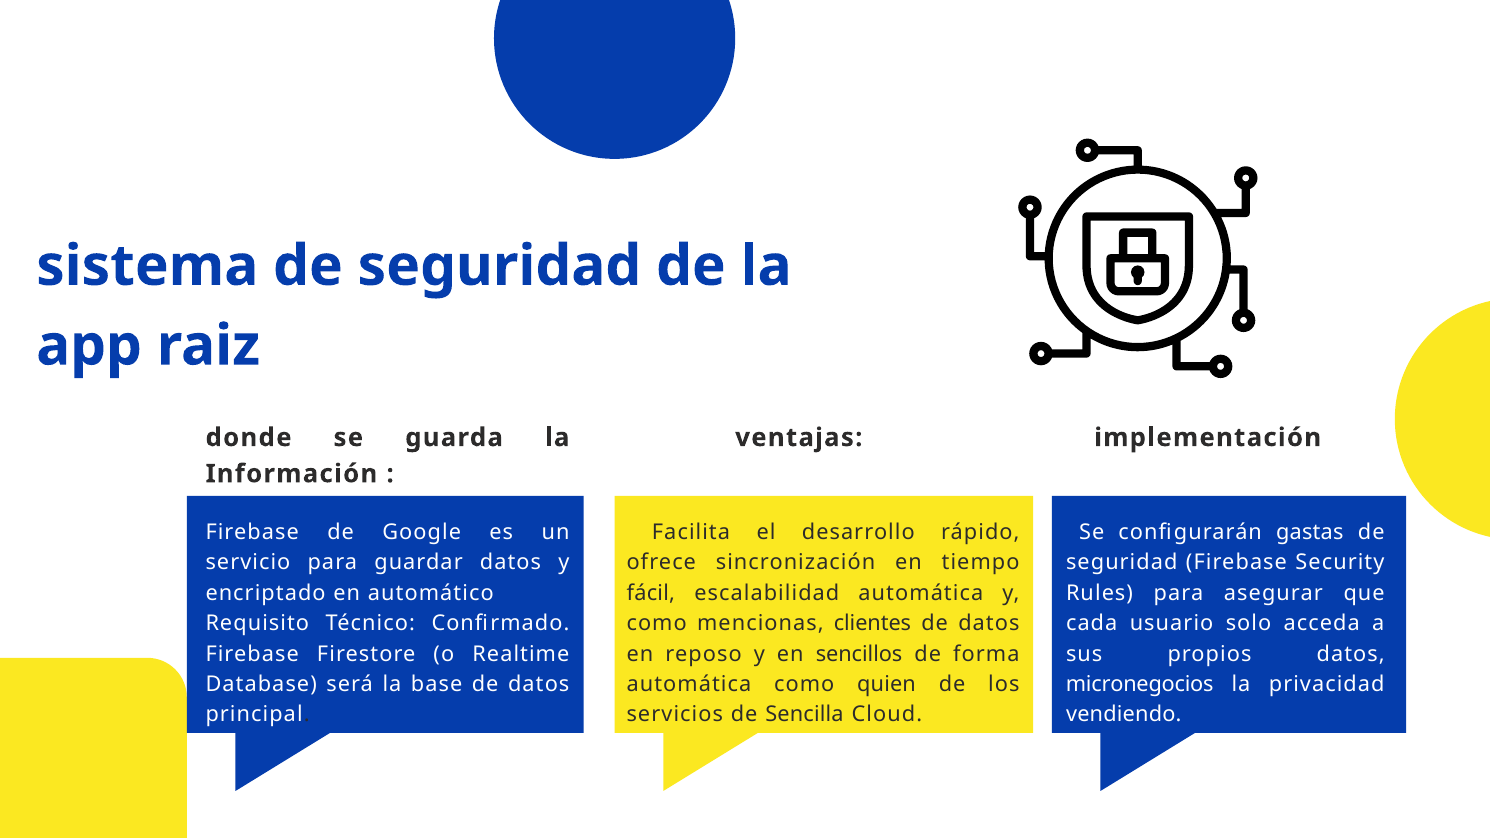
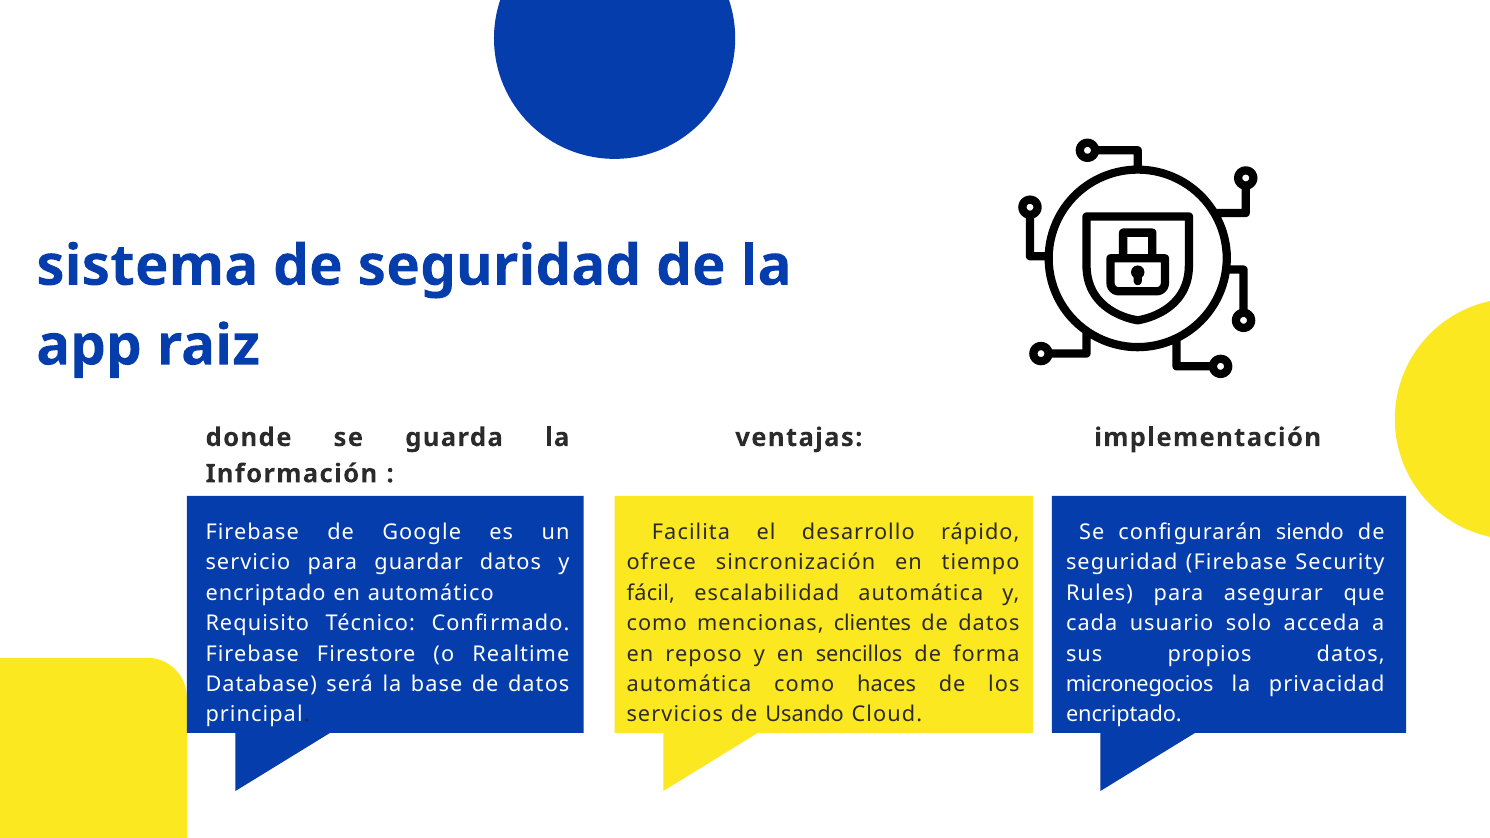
gastas: gastas -> siendo (1310, 532)
quien: quien -> haces (887, 684)
Sencilla: Sencilla -> Usando (805, 715)
vendiendo: vendiendo -> encriptado (1124, 715)
